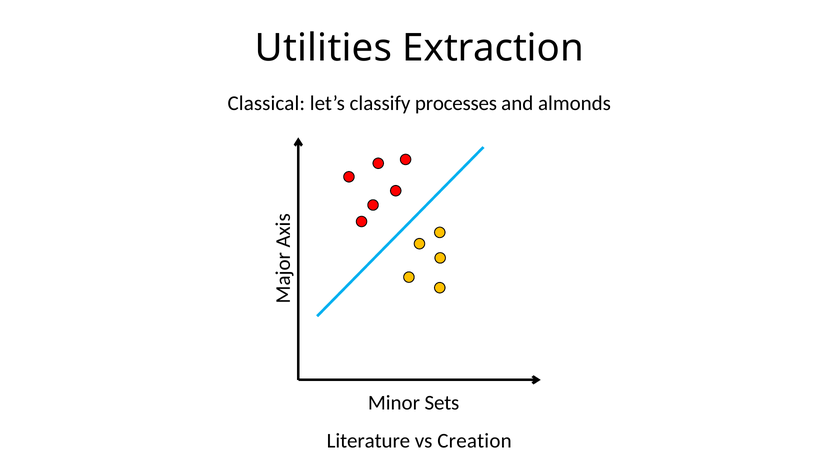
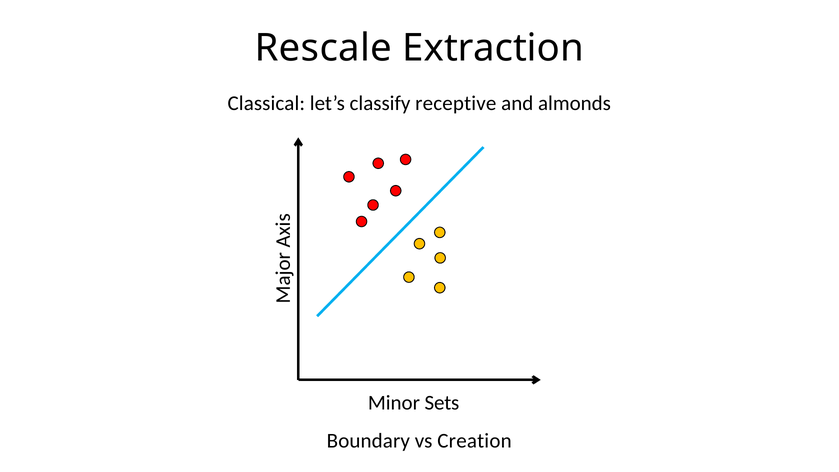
Utilities: Utilities -> Rescale (323, 48)
processes: processes -> receptive (456, 103)
Literature: Literature -> Boundary (368, 441)
